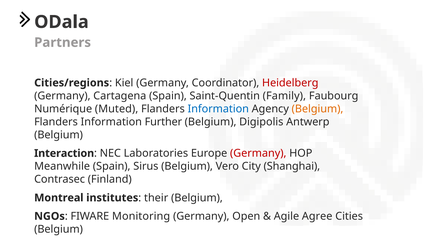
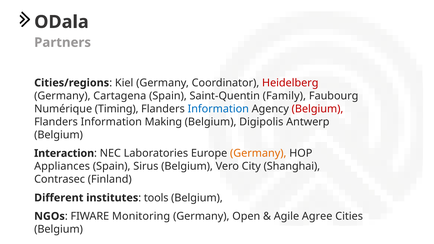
Muted: Muted -> Timing (117, 109)
Belgium colour: orange -> red (318, 109)
Further: Further -> Making (163, 122)
Germany colour: red -> orange (258, 153)
Meanwhile: Meanwhile -> Appliances (62, 166)
Montreal: Montreal -> Different (59, 198)
their: their -> tools (156, 198)
